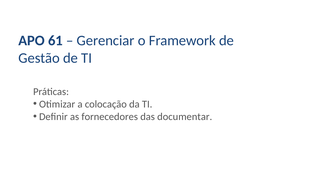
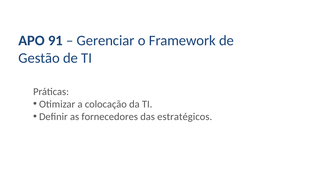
61: 61 -> 91 (55, 41)
documentar: documentar -> estratégicos (185, 117)
